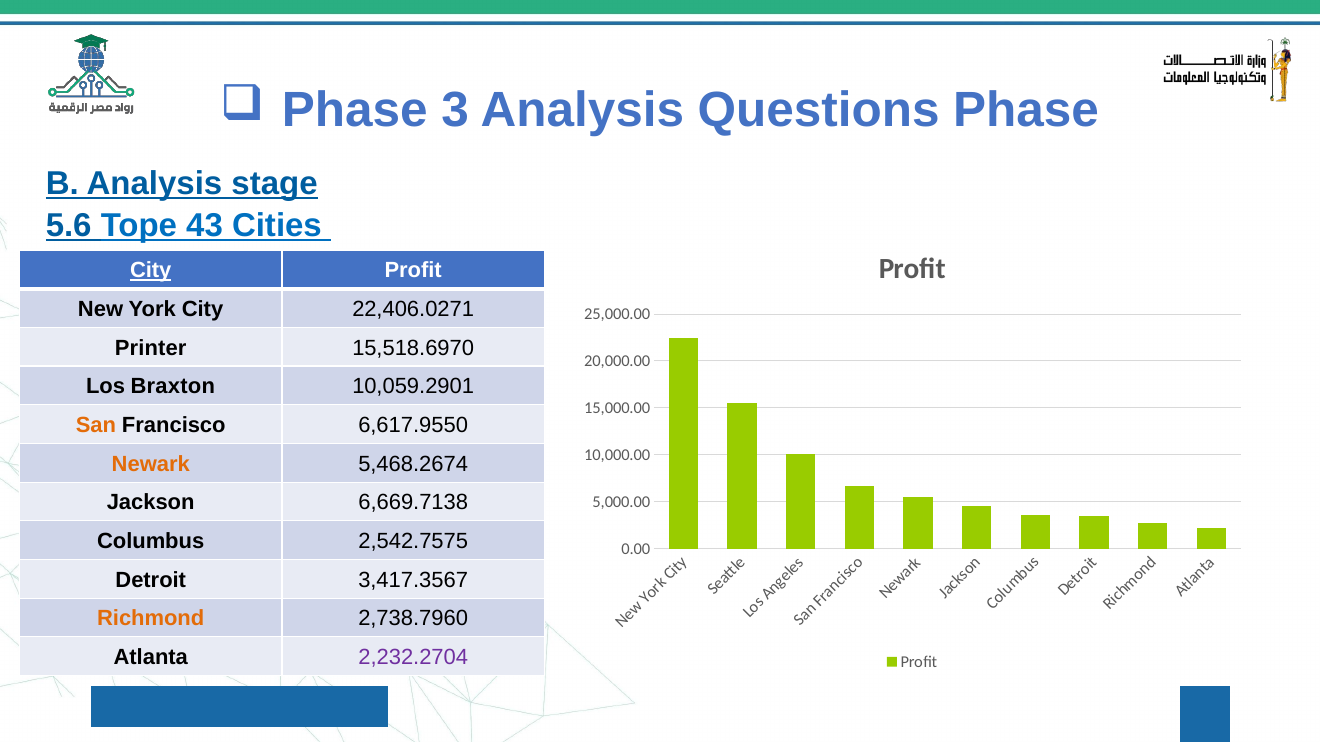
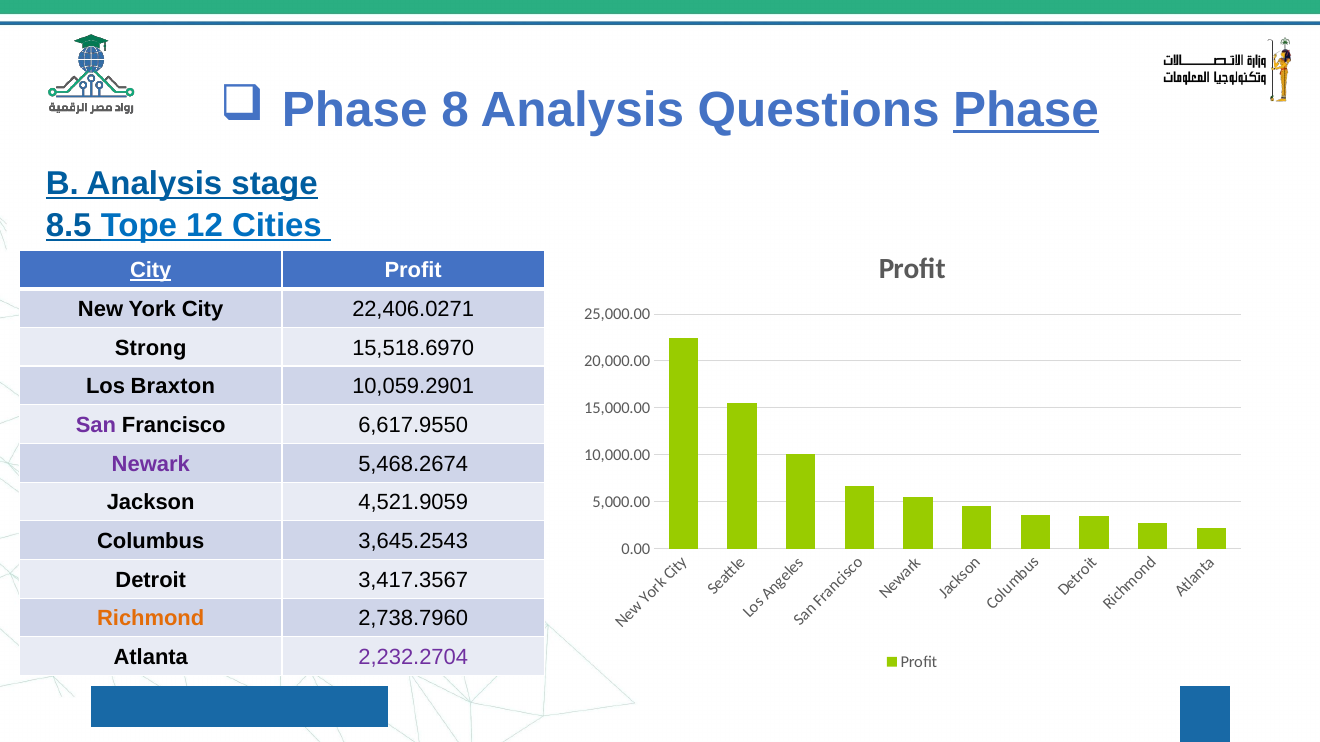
3: 3 -> 8 (455, 110)
Phase underline: none -> present (1026, 110)
5.6: 5.6 -> 8.5 (69, 226)
43: 43 -> 12 (205, 226)
Printer: Printer -> Strong (151, 348)
San colour: orange -> purple (96, 425)
Newark colour: orange -> purple (151, 464)
6,669.7138: 6,669.7138 -> 4,521.9059 (413, 503)
2,542.7575: 2,542.7575 -> 3,645.2543 (413, 542)
